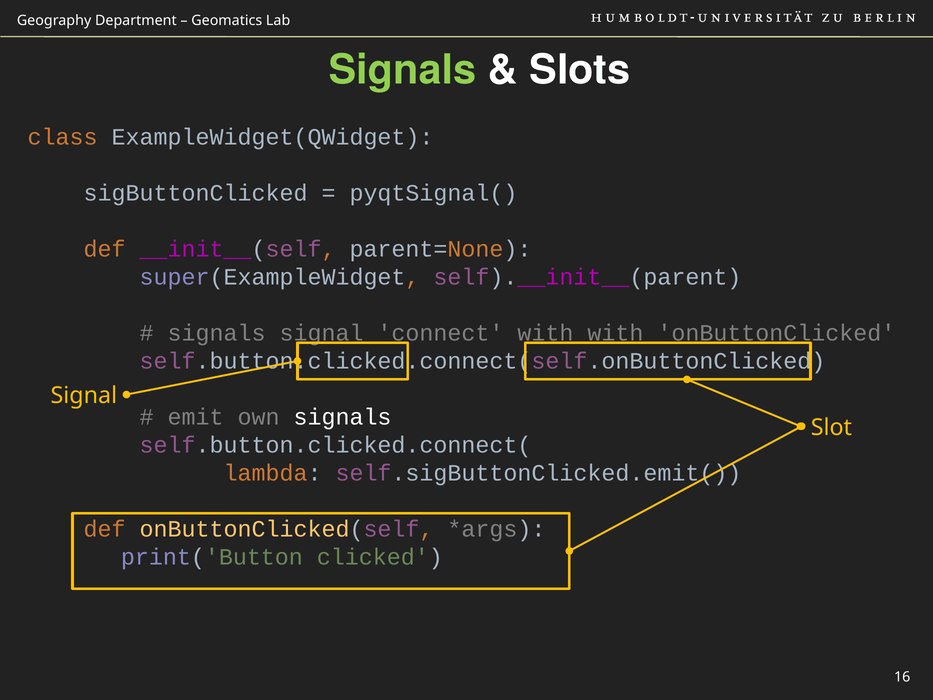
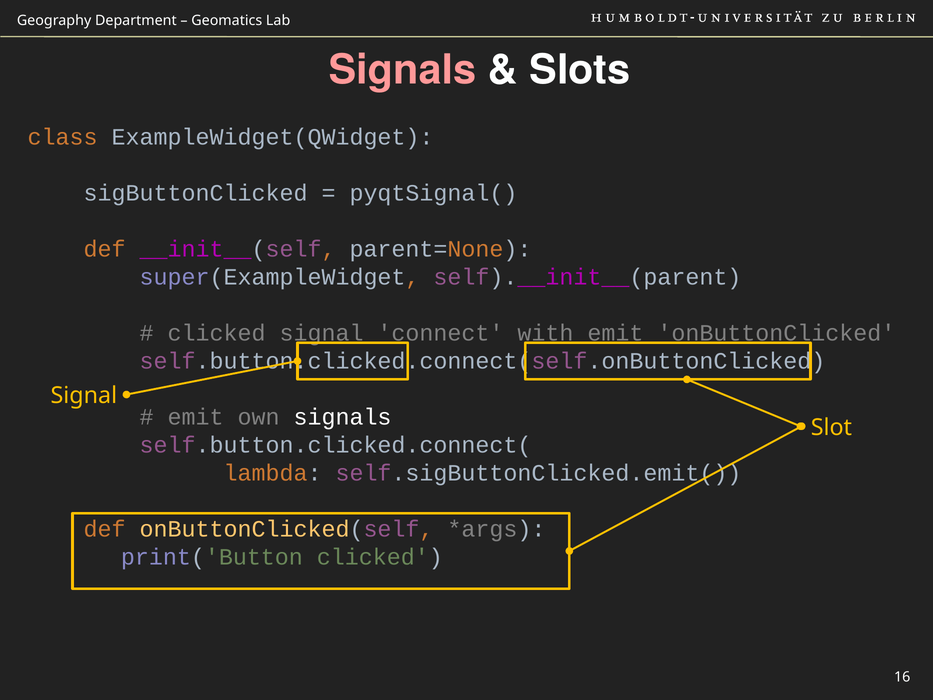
Signals colour: light green -> pink (403, 70)
signals: signals -> clicked (217, 333)
with with: with -> emit (615, 333)
